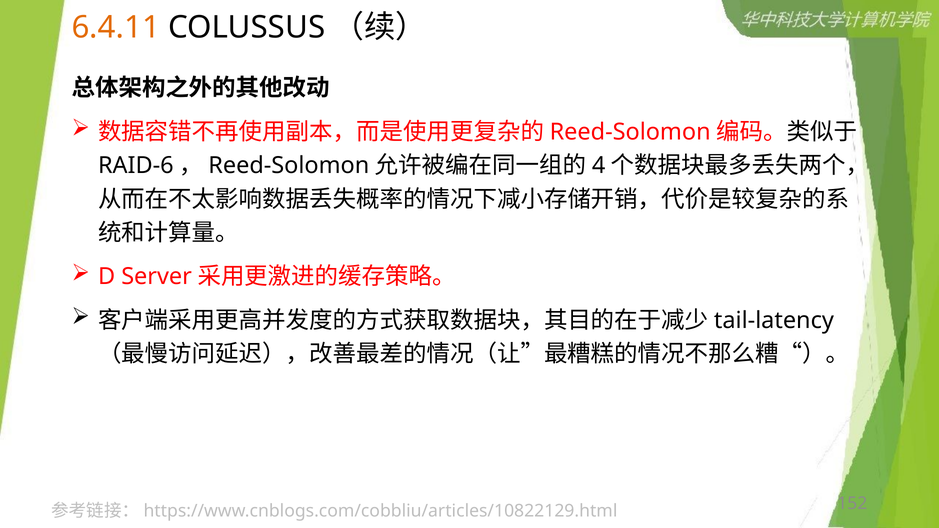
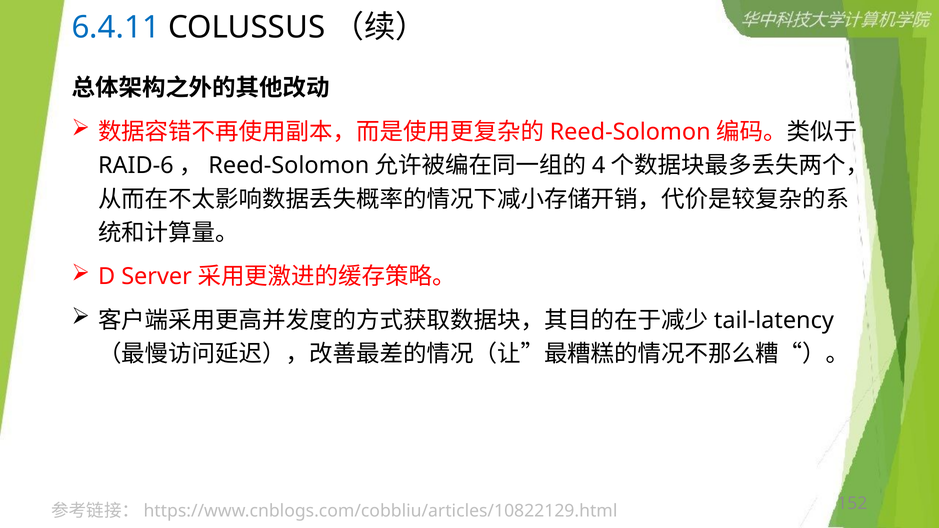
6.4.11 colour: orange -> blue (116, 28)
